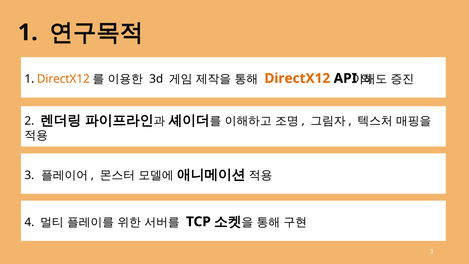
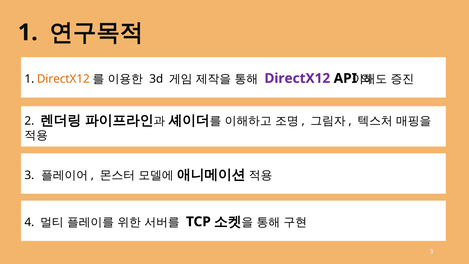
DirectX12 colour: orange -> purple (297, 78)
